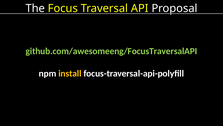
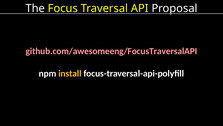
github.com/awesomeeng/FocusTraversalAPI colour: light green -> pink (111, 51)
